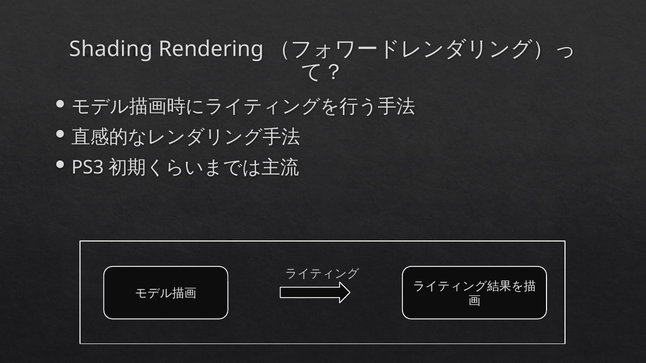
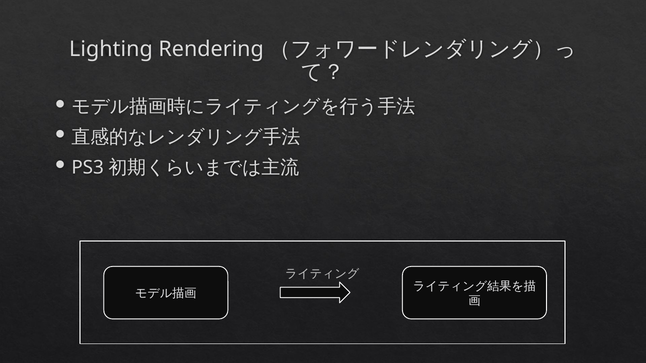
Shading: Shading -> Lighting (111, 49)
